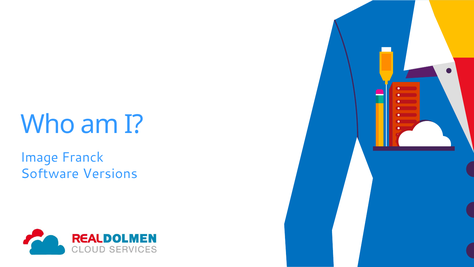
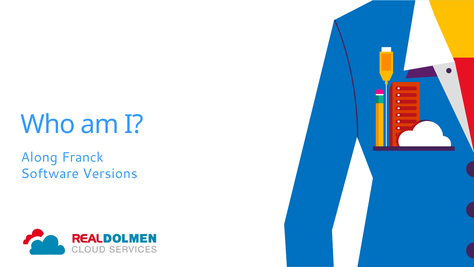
Image: Image -> Along (39, 157)
